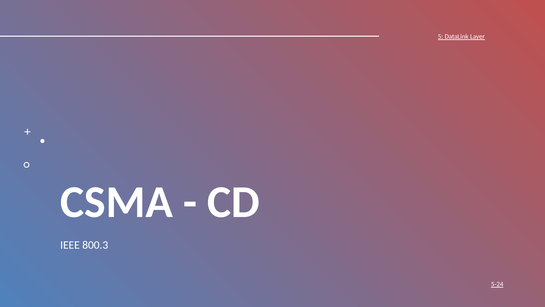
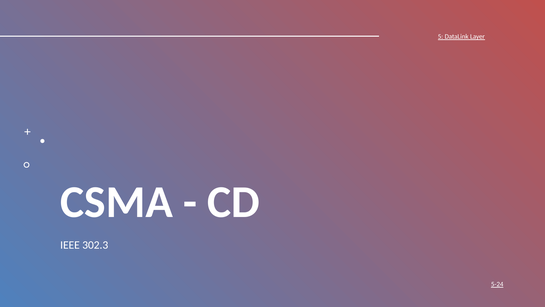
800.3: 800.3 -> 302.3 (95, 245)
